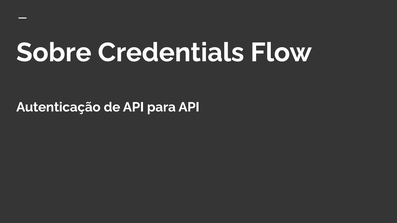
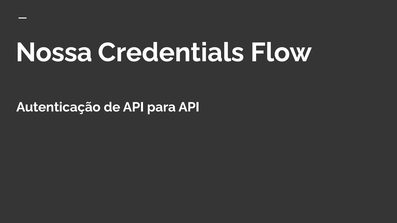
Sobre: Sobre -> Nossa (54, 53)
